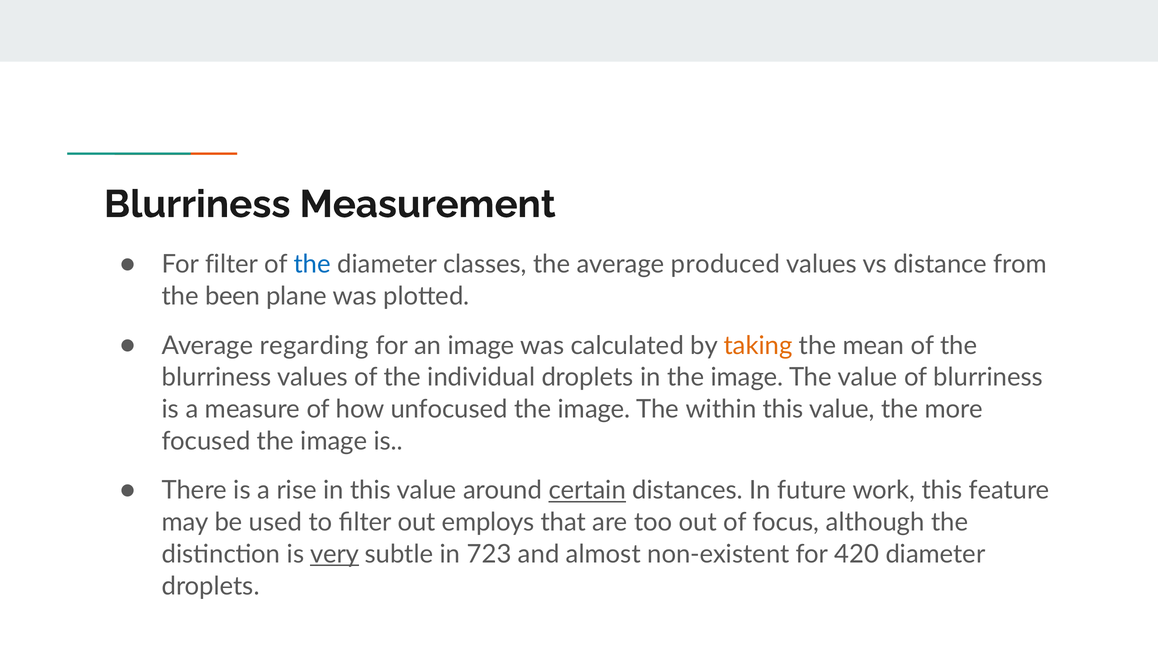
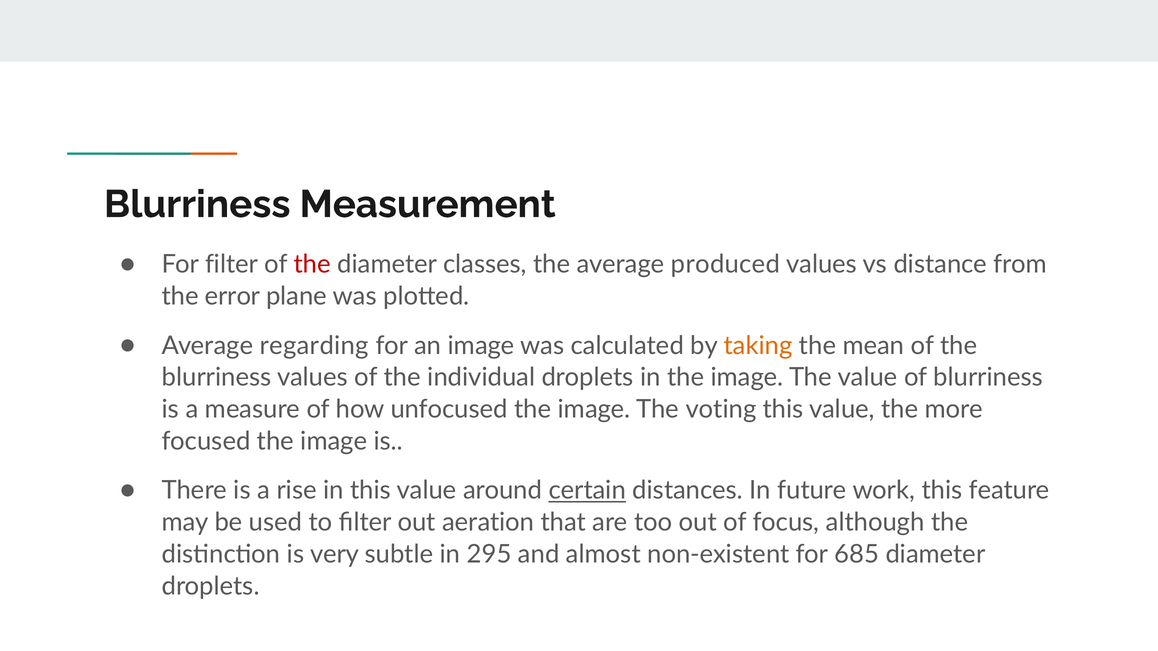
the colour: blue -> red (312, 265)
been: been -> error (233, 297)
within: within -> voting (721, 410)
employs: employs -> aeration (488, 523)
very underline: present -> none (335, 555)
723: 723 -> 295 (489, 555)
420: 420 -> 685 (857, 555)
